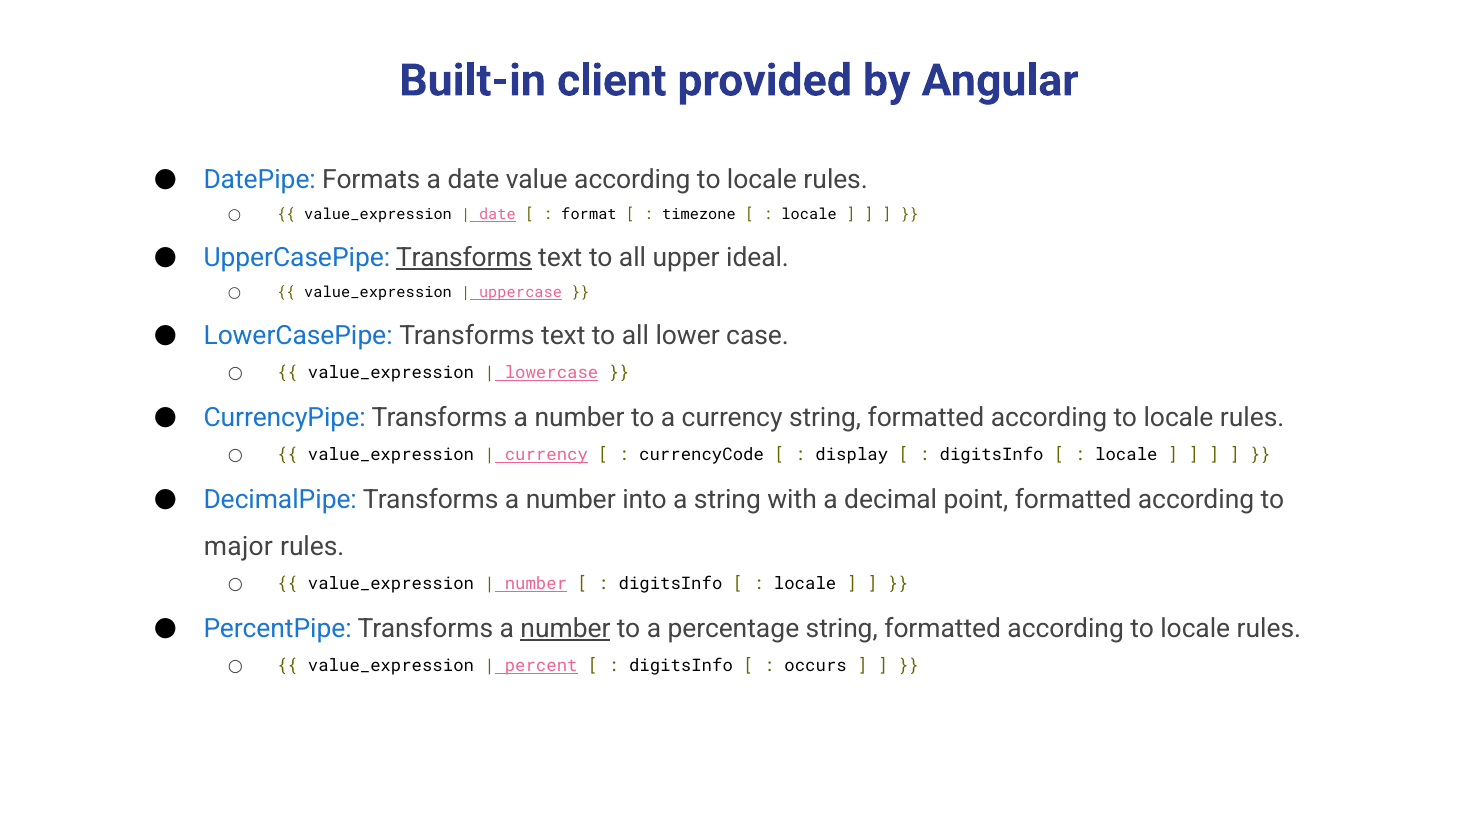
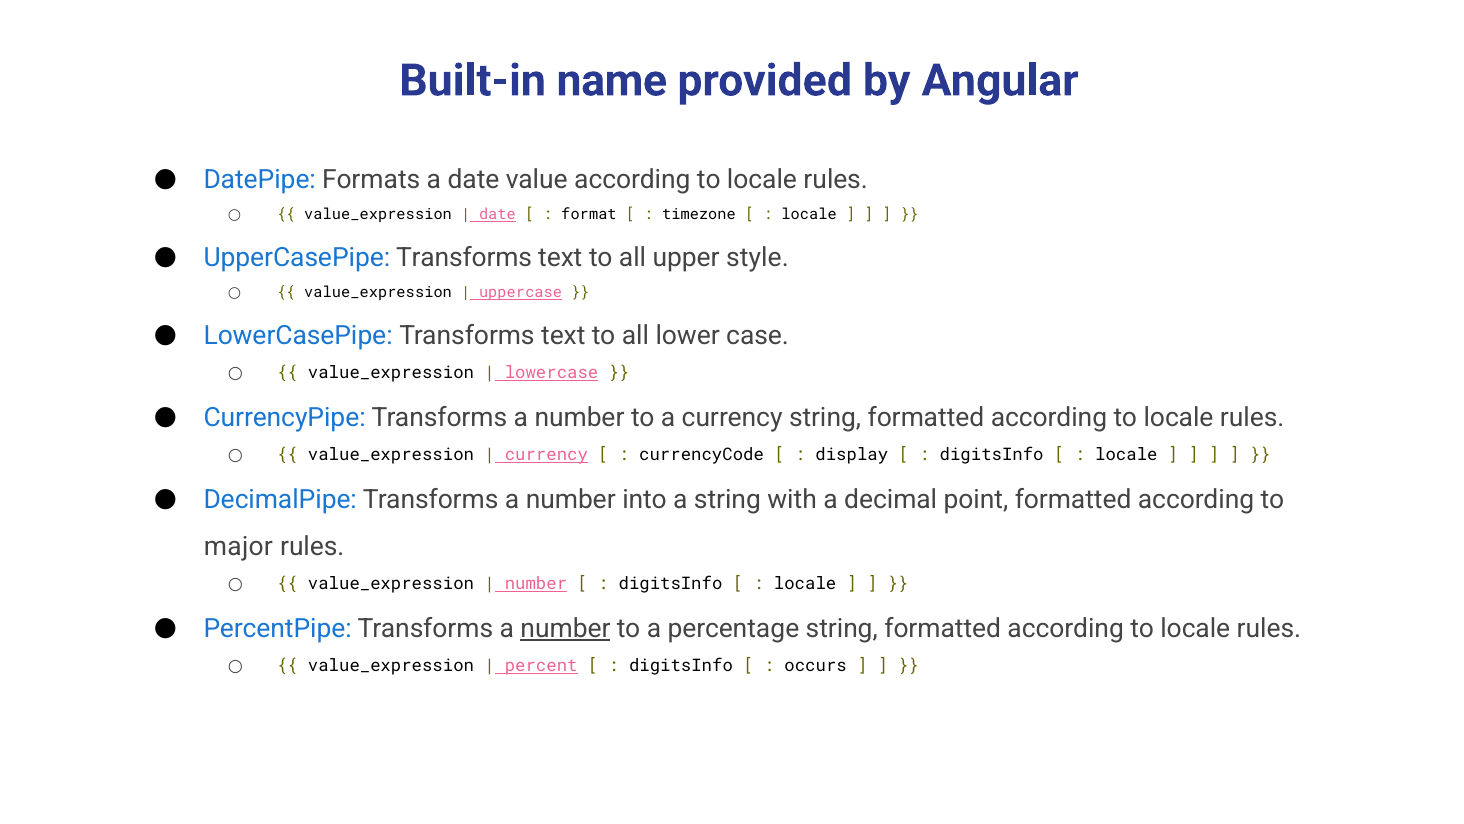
client: client -> name (612, 81)
Transforms underline: present -> none (464, 258)
ideal: ideal -> style (757, 258)
